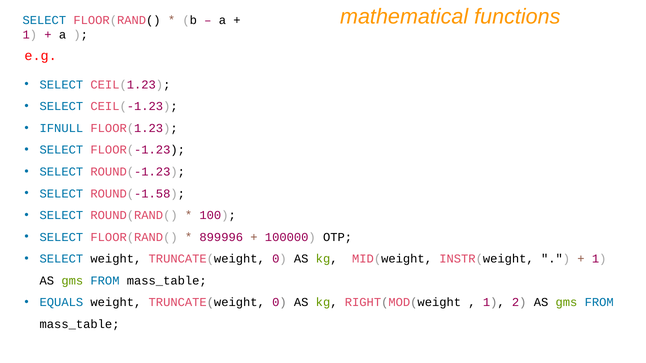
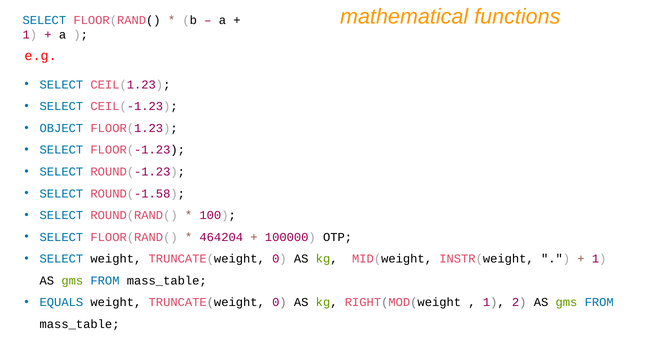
IFNULL: IFNULL -> OBJECT (61, 128)
899996: 899996 -> 464204 (221, 237)
